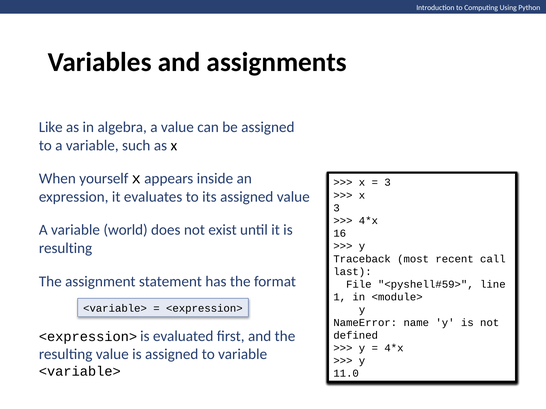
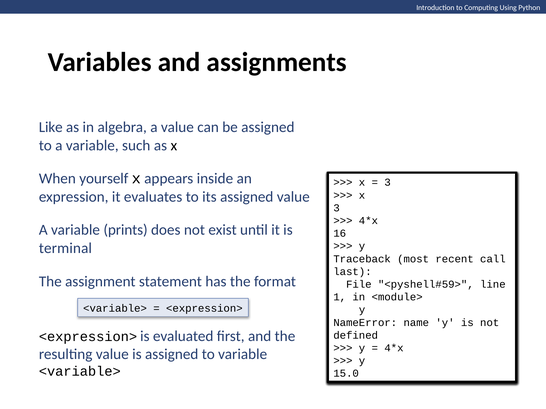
world: world -> prints (126, 230)
resulting: resulting -> terminal (65, 248)
11.0: 11.0 -> 15.0 (346, 374)
